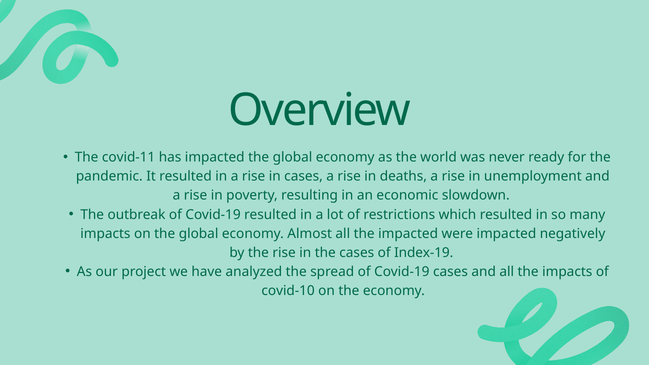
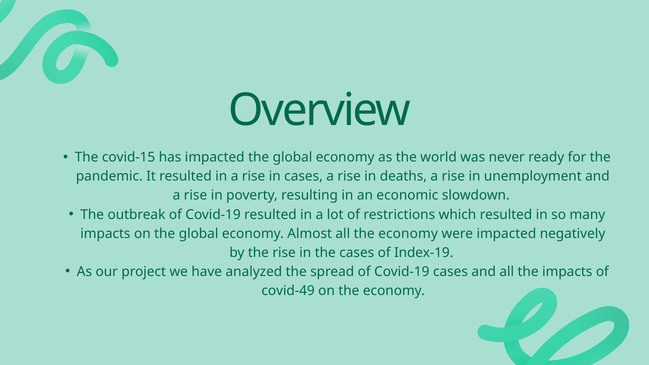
covid-11: covid-11 -> covid-15 (129, 157)
all the impacted: impacted -> economy (408, 234)
covid-10: covid-10 -> covid-49 (288, 291)
